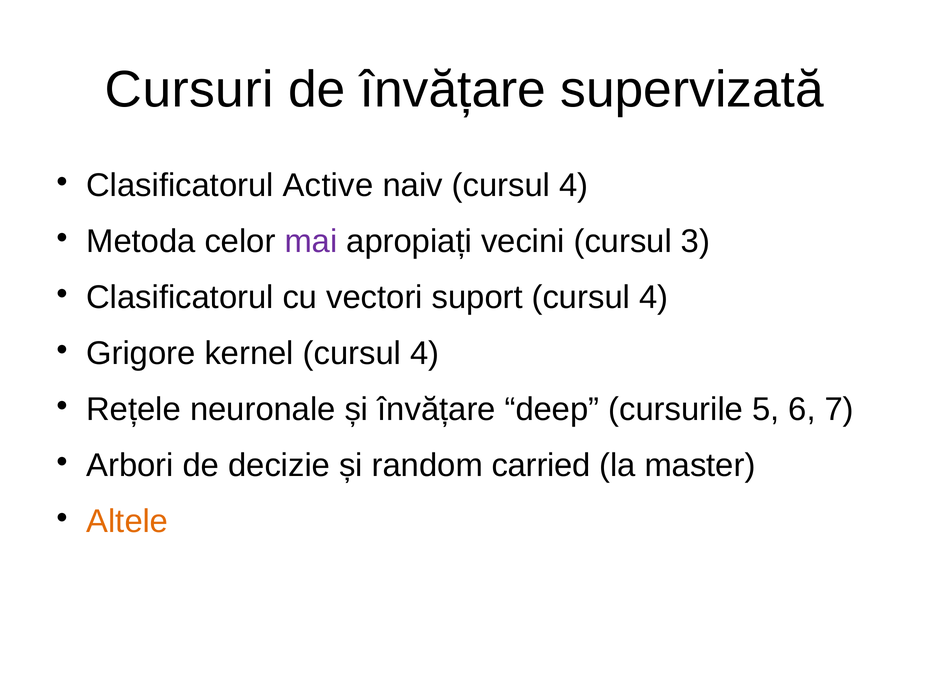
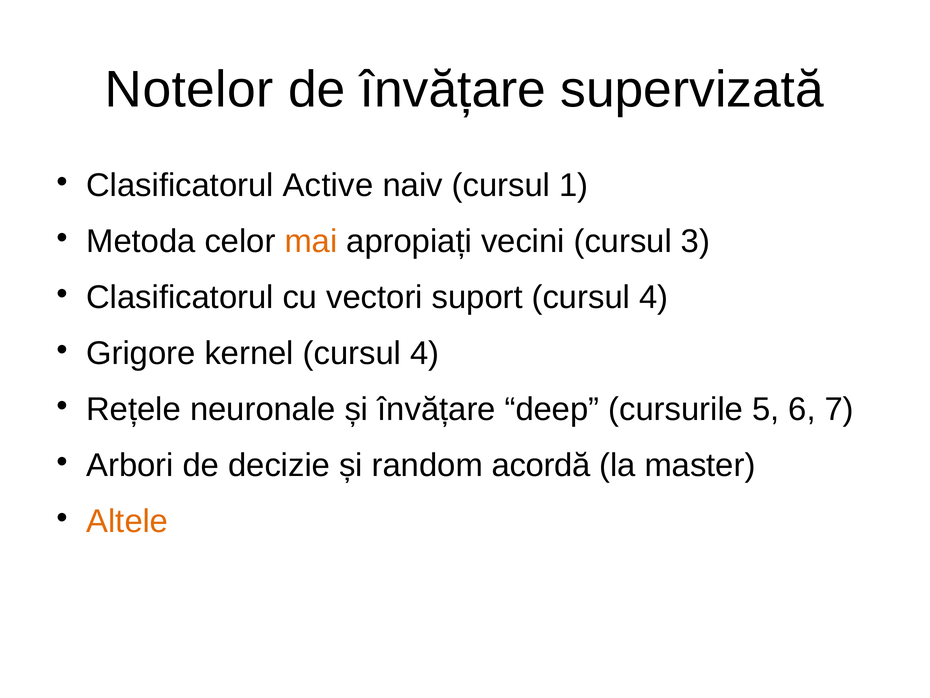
Cursuri: Cursuri -> Notelor (189, 90)
naiv cursul 4: 4 -> 1 (574, 185)
mai colour: purple -> orange (311, 241)
carried: carried -> acordă (541, 465)
